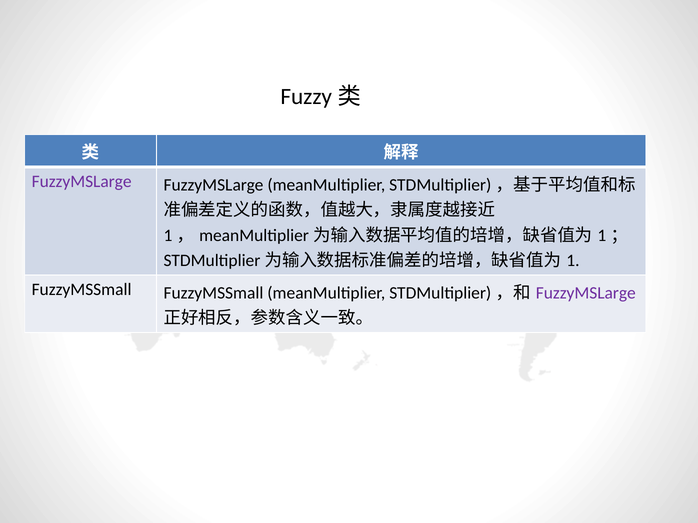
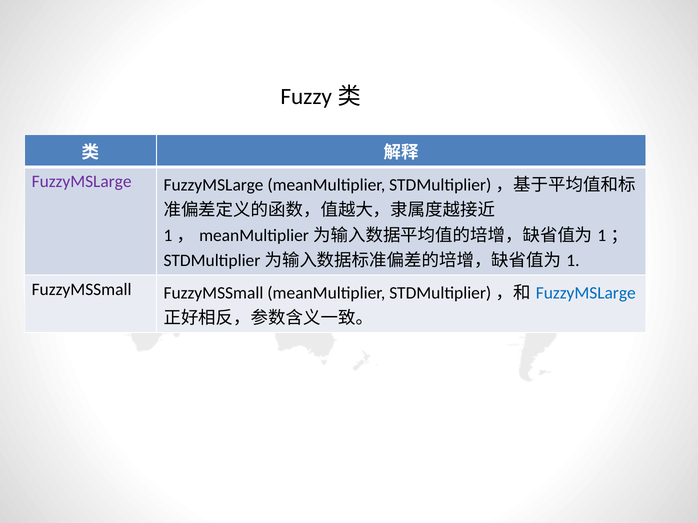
FuzzyMSLarge colour: purple -> blue (586, 293)
